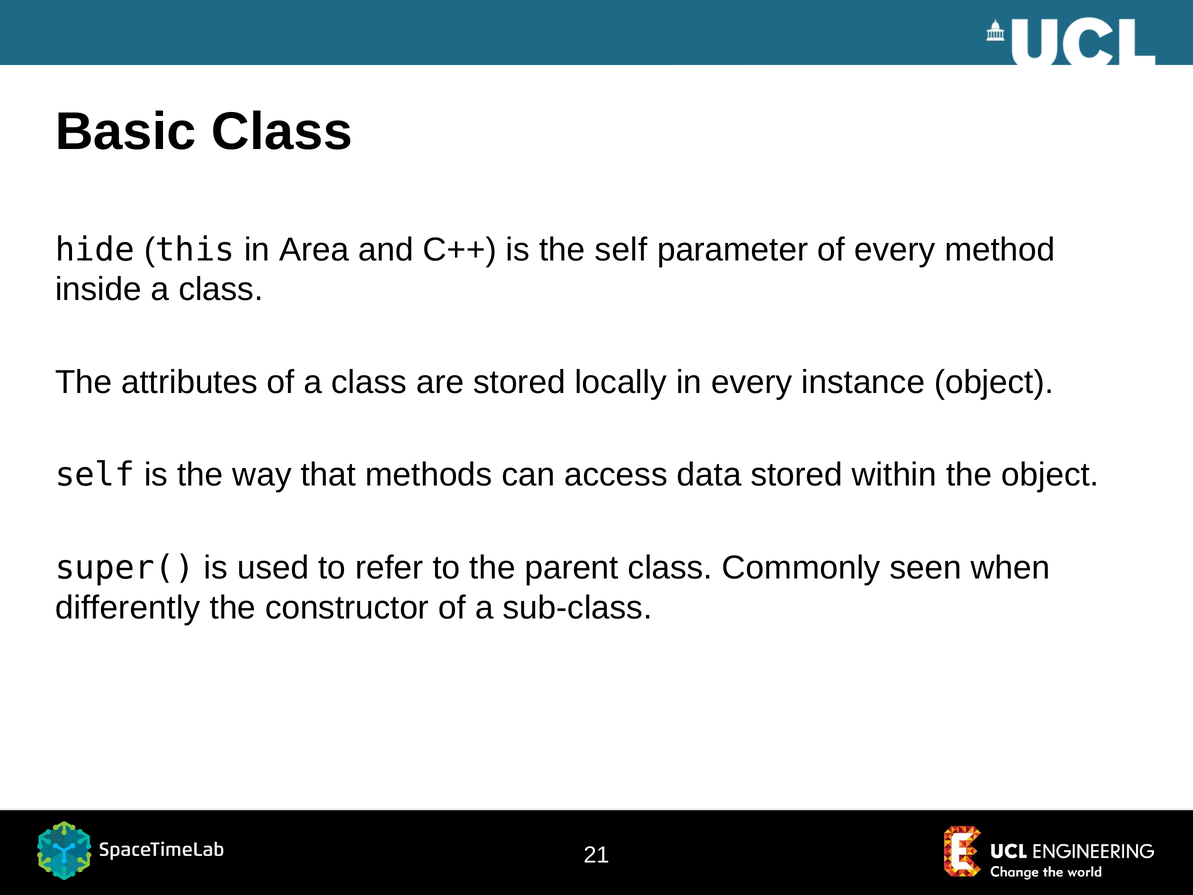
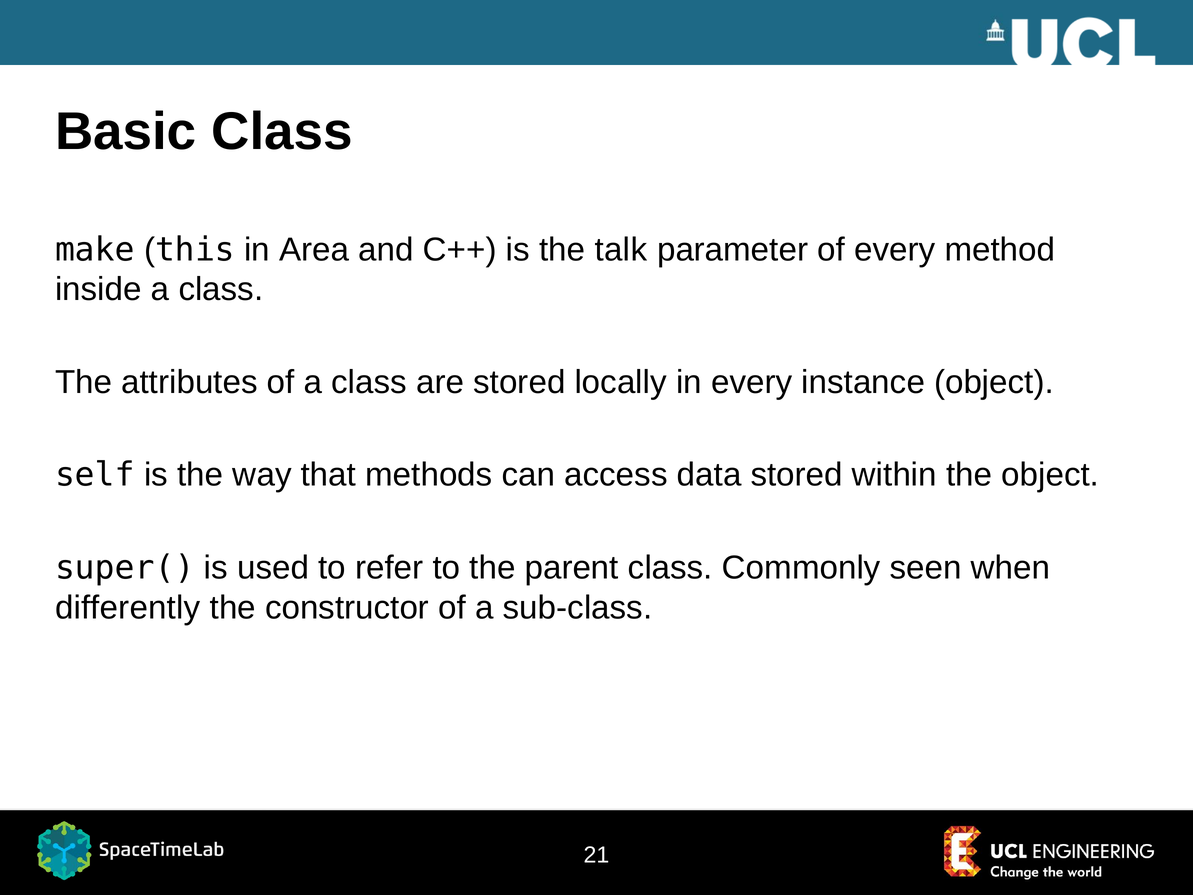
hide: hide -> make (95, 249)
the self: self -> talk (621, 249)
